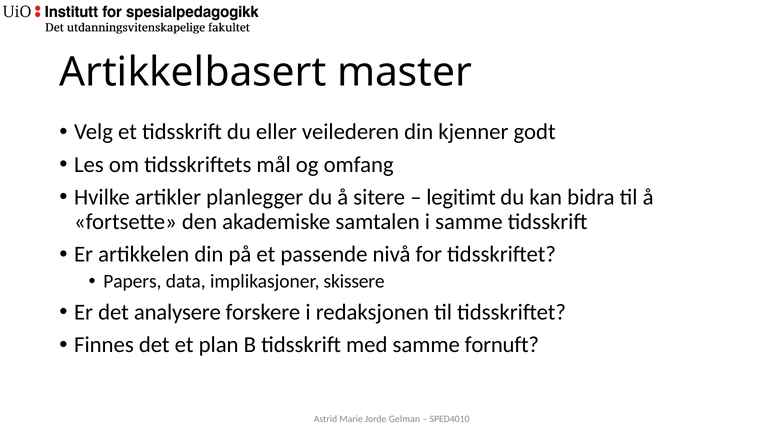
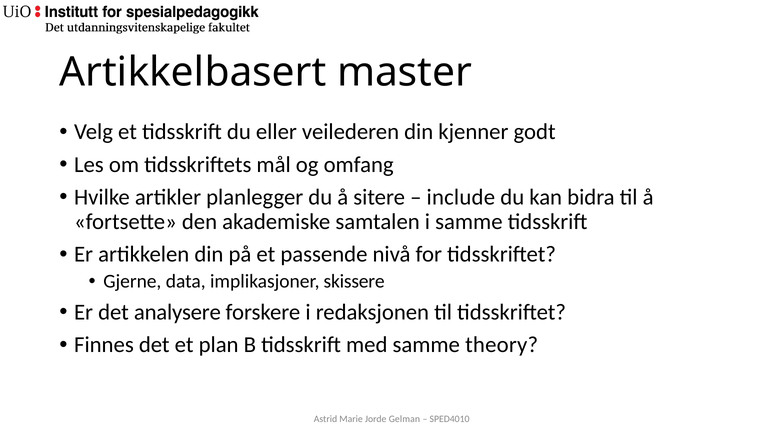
legitimt: legitimt -> include (461, 197)
Papers: Papers -> Gjerne (132, 281)
fornuft: fornuft -> theory (502, 345)
